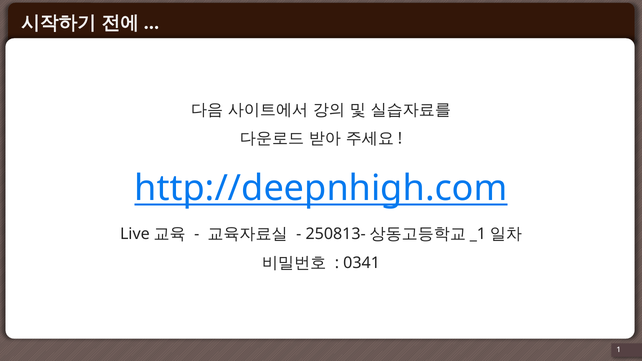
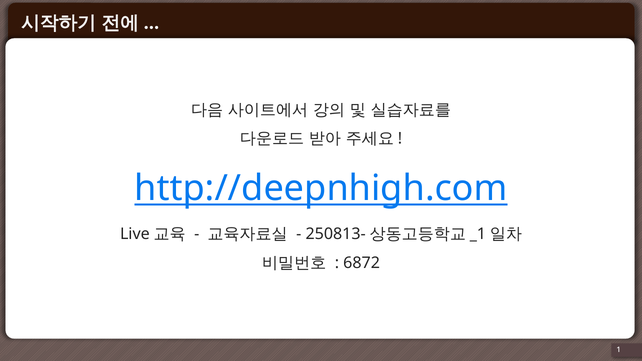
0341: 0341 -> 6872 (362, 263)
